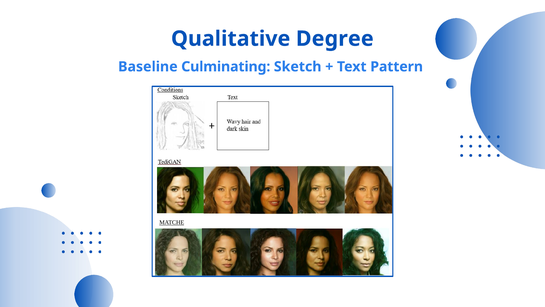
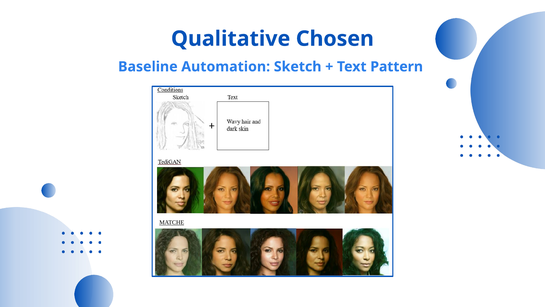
Degree: Degree -> Chosen (335, 39)
Culminating: Culminating -> Automation (226, 67)
